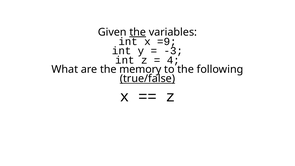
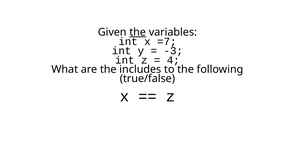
=9: =9 -> =7 (167, 41)
memory: memory -> includes (140, 69)
true/false underline: present -> none (147, 79)
